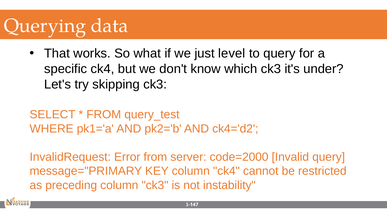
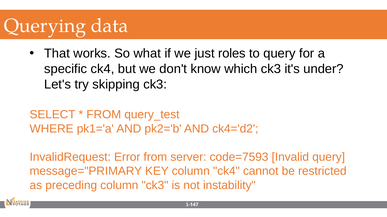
level: level -> roles (232, 54)
code=2000: code=2000 -> code=7593 (239, 157)
